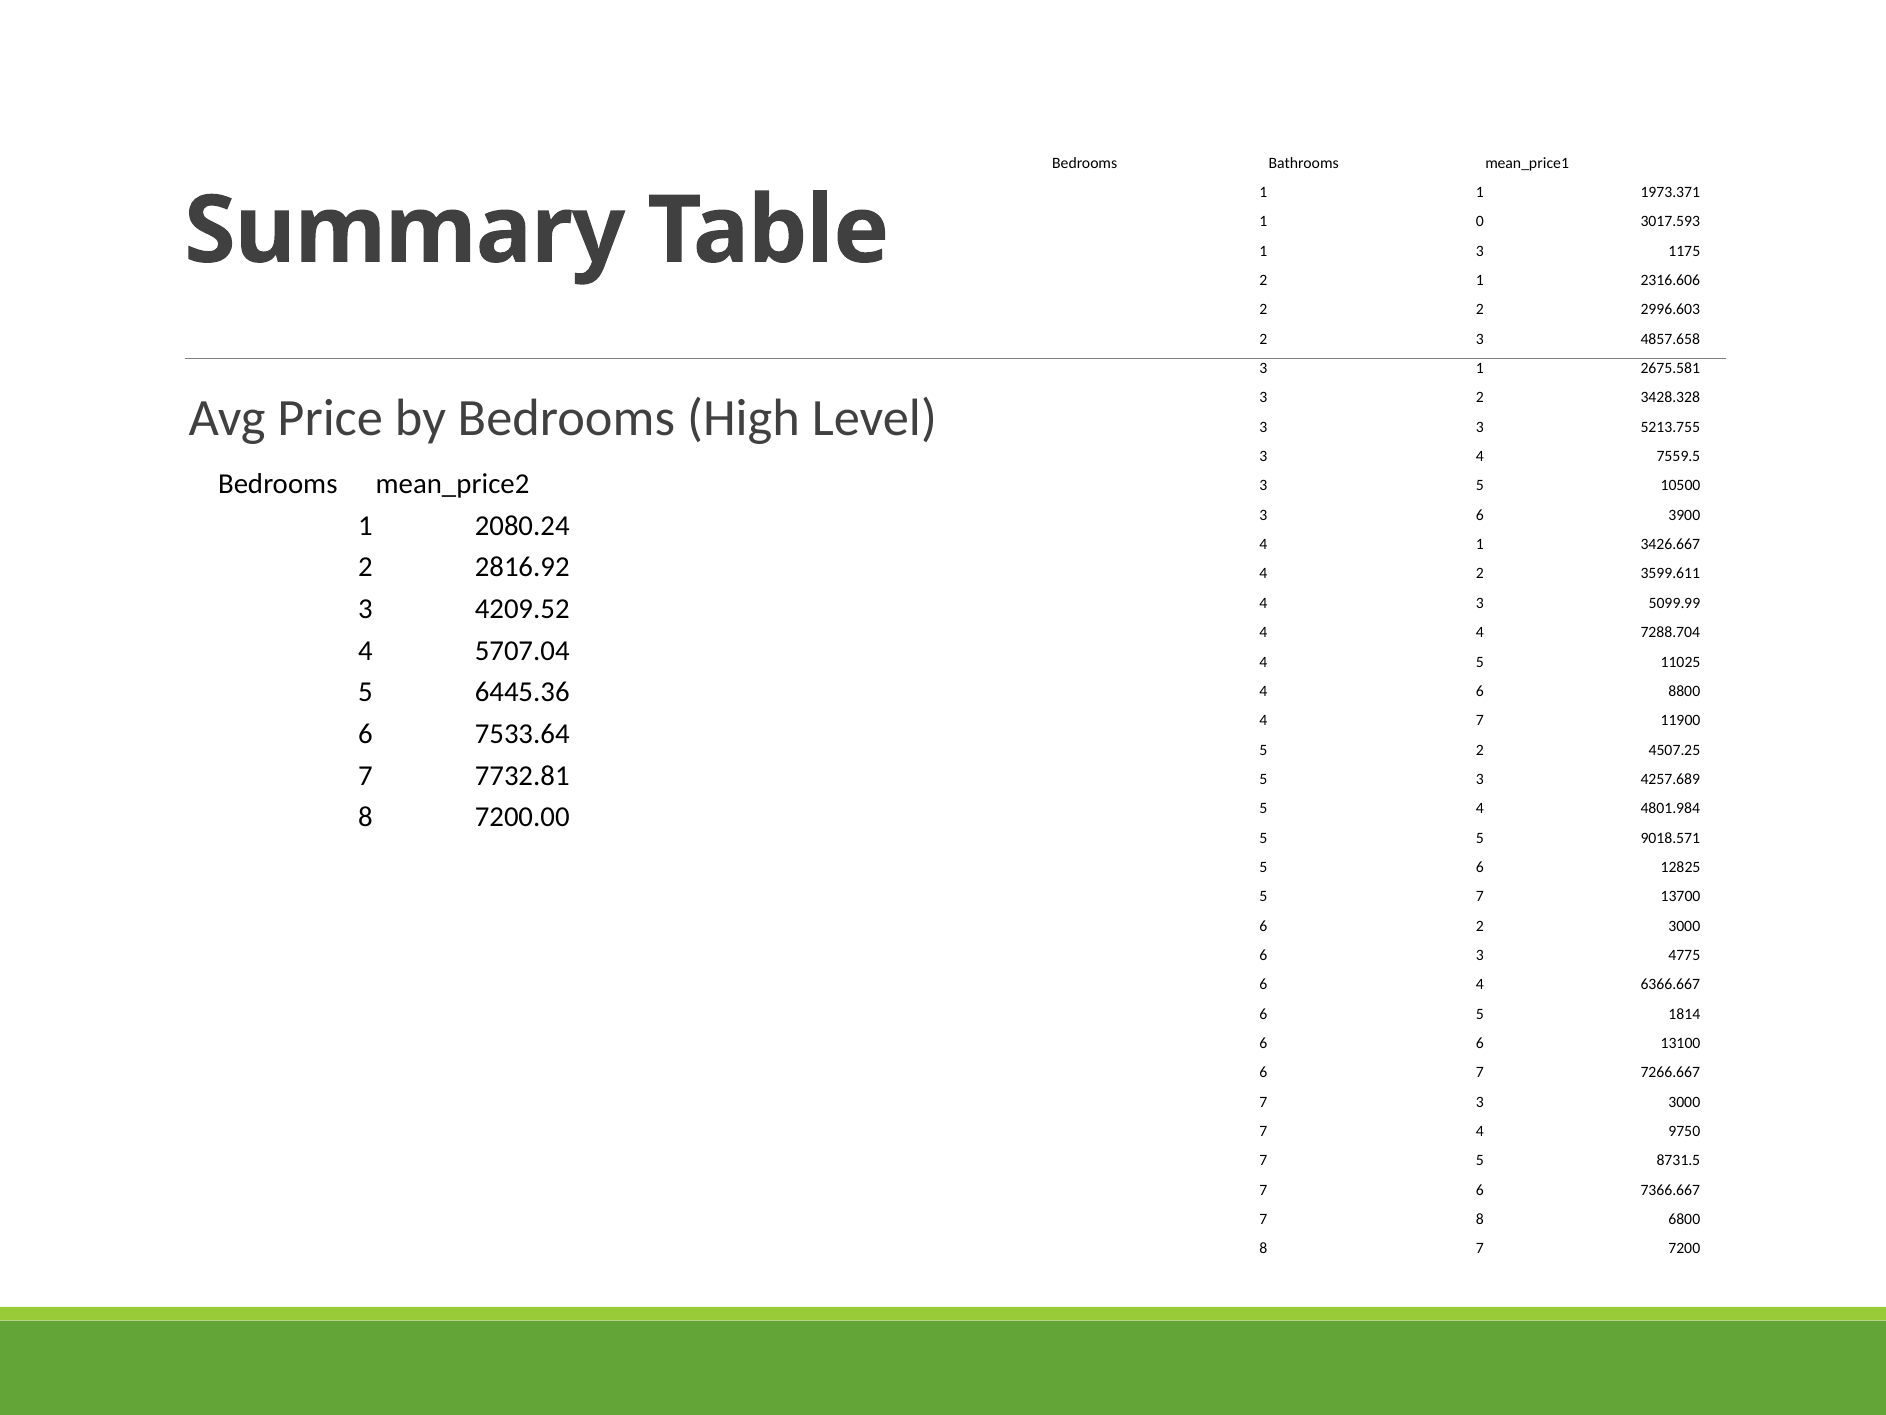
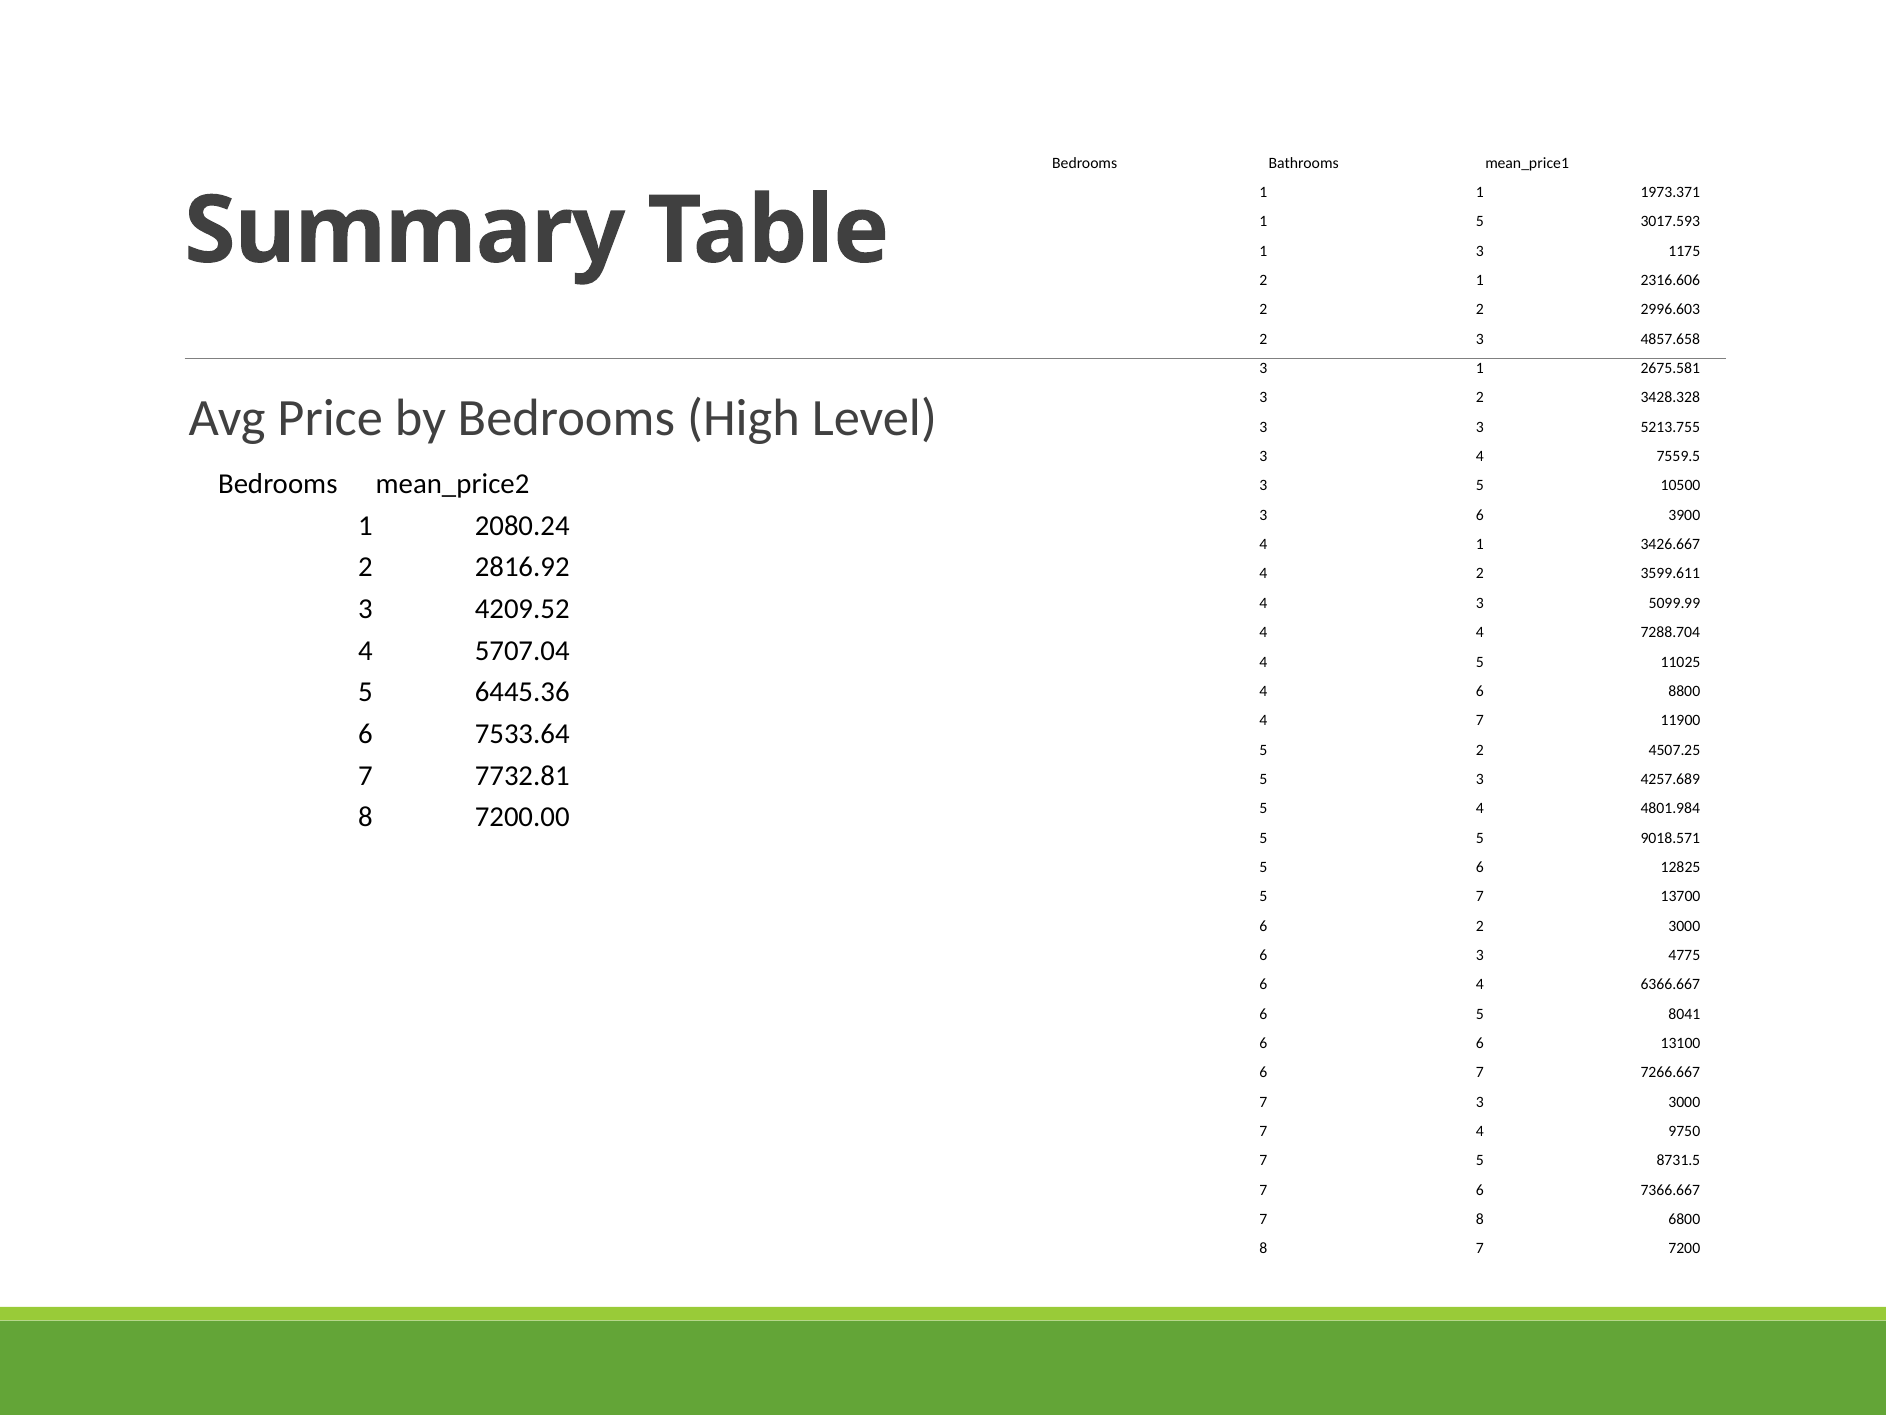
1 0: 0 -> 5 (1480, 222)
1814: 1814 -> 8041 (1684, 1014)
